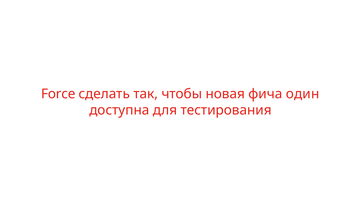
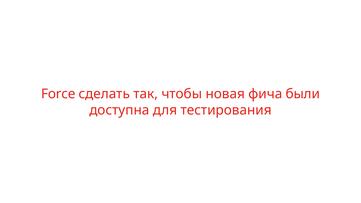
один: один -> были (303, 94)
